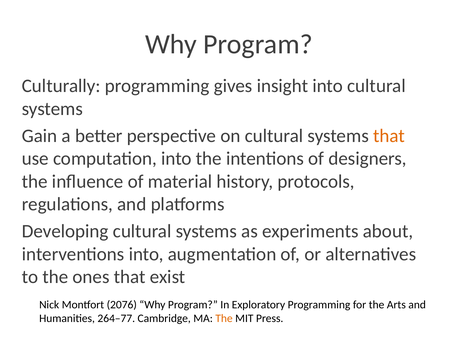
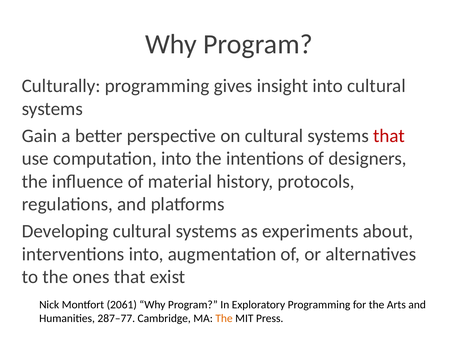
that colour: orange -> red (389, 136)
2076: 2076 -> 2061 (122, 305)
264–77: 264–77 -> 287–77 (116, 319)
